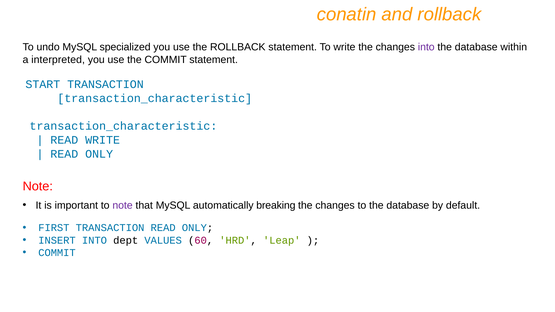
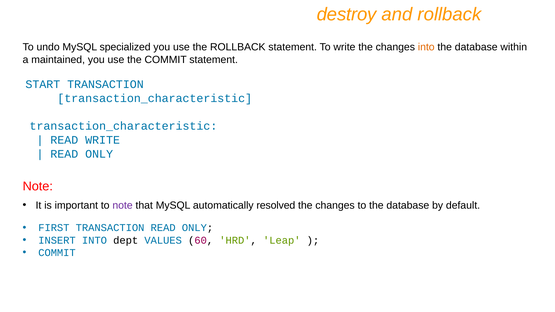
conatin: conatin -> destroy (347, 14)
into colour: purple -> orange (426, 47)
interpreted: interpreted -> maintained (58, 60)
breaking: breaking -> resolved (276, 206)
